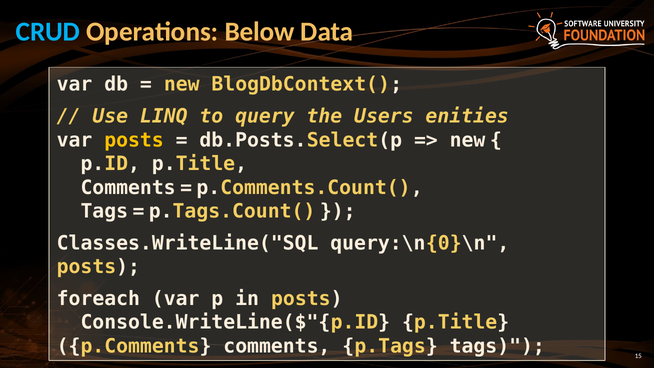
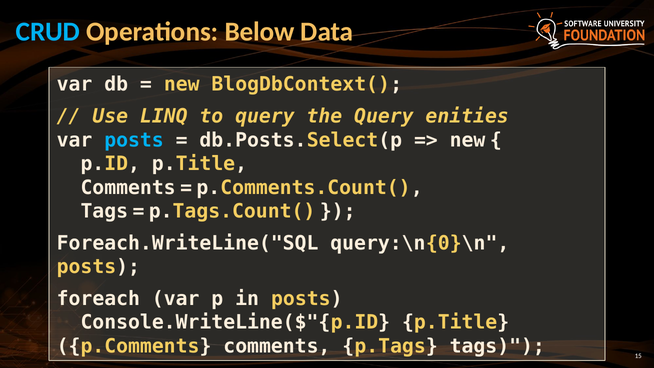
the Users: Users -> Query (384, 116)
posts colour: yellow -> light blue (134, 140)
Classes.WriteLine("SQL: Classes.WriteLine("SQL -> Foreach.WriteLine("SQL (188, 243)
